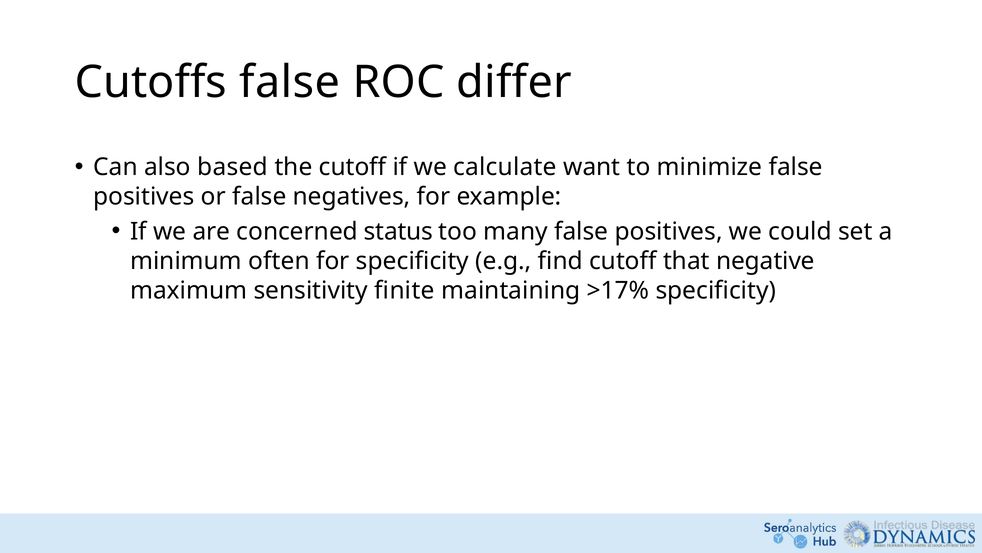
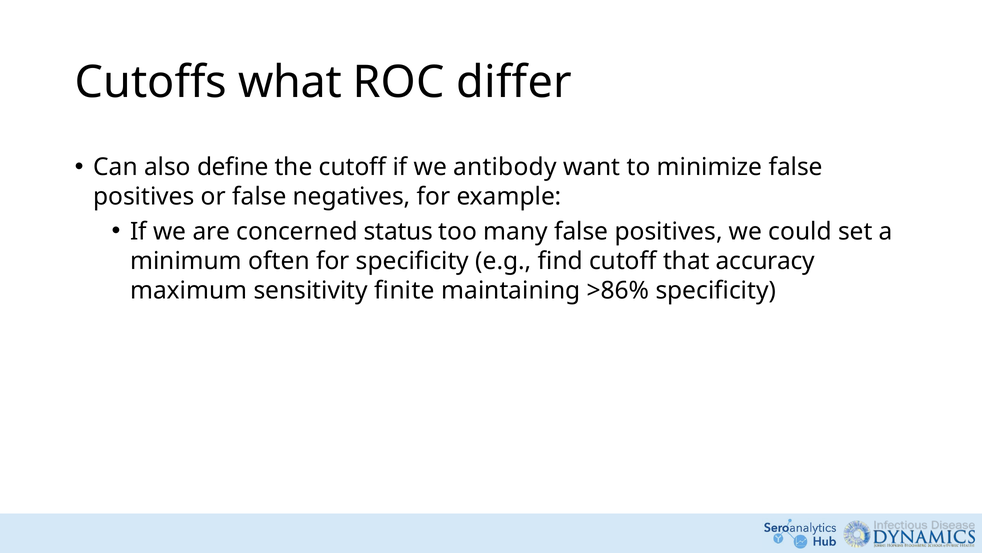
Cutoffs false: false -> what (290, 82)
based: based -> define (233, 167)
calculate: calculate -> antibody (505, 167)
negative: negative -> accuracy (765, 261)
>17%: >17% -> >86% (618, 290)
